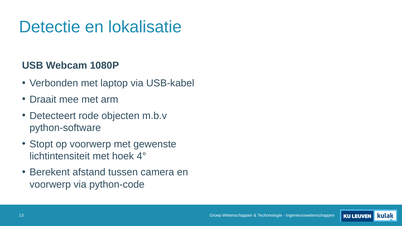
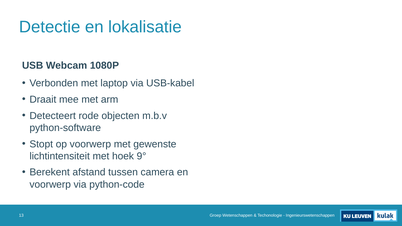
4°: 4° -> 9° (142, 156)
